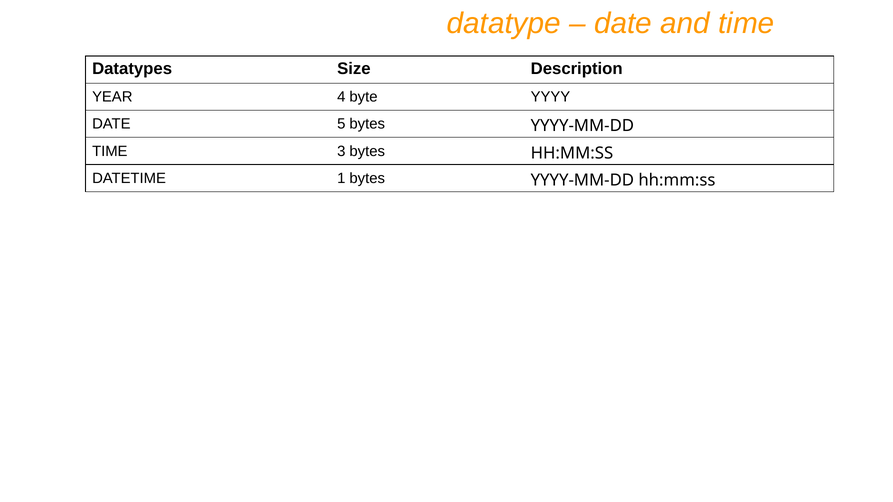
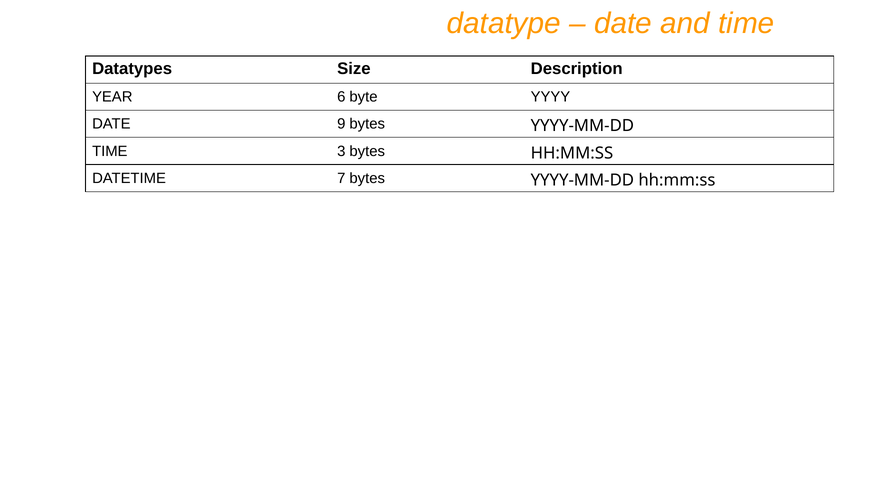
4: 4 -> 6 (341, 97)
5: 5 -> 9 (341, 124)
1: 1 -> 7 (341, 178)
